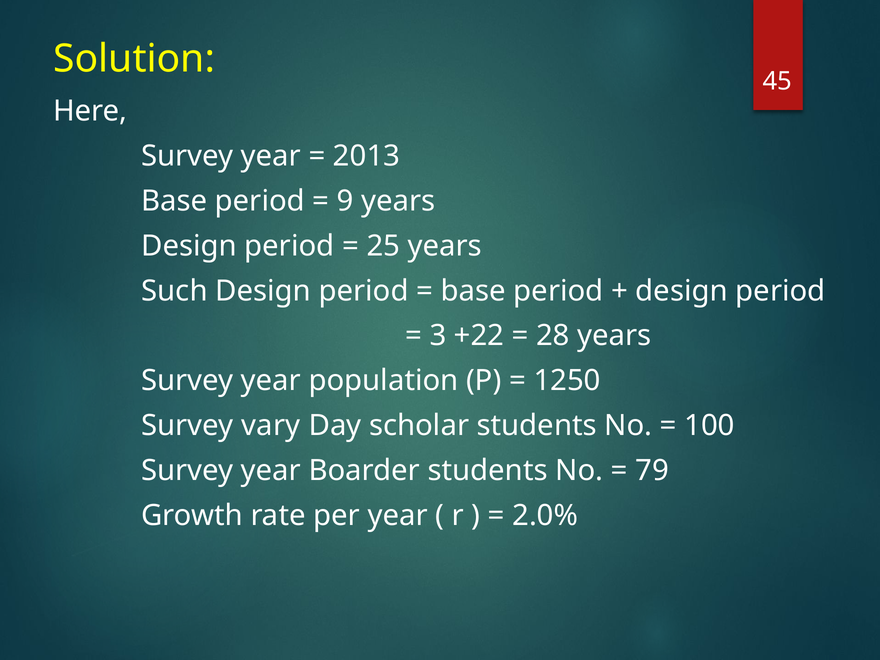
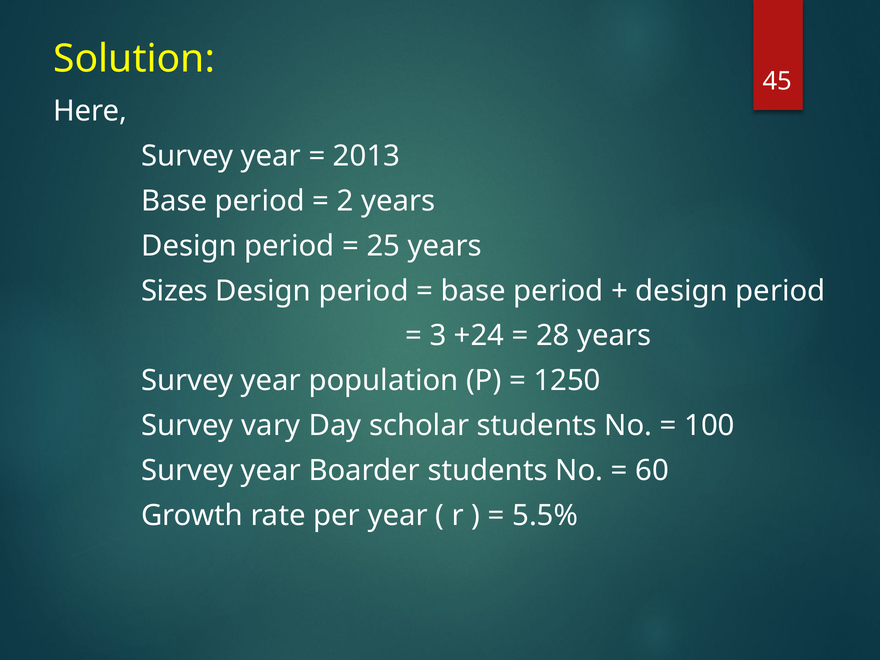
9: 9 -> 2 (345, 201)
Such: Such -> Sizes (175, 291)
+22: +22 -> +24 (479, 336)
79: 79 -> 60 (652, 471)
2.0%: 2.0% -> 5.5% (545, 516)
